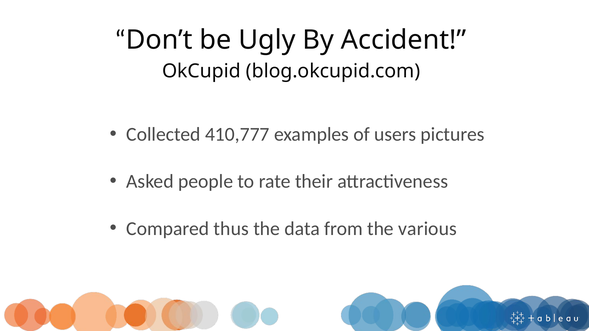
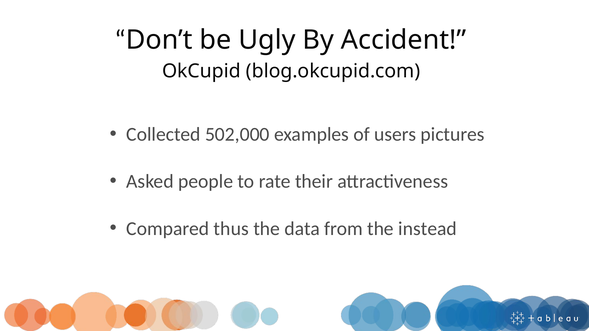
410,777: 410,777 -> 502,000 (237, 135)
various: various -> instead (428, 229)
